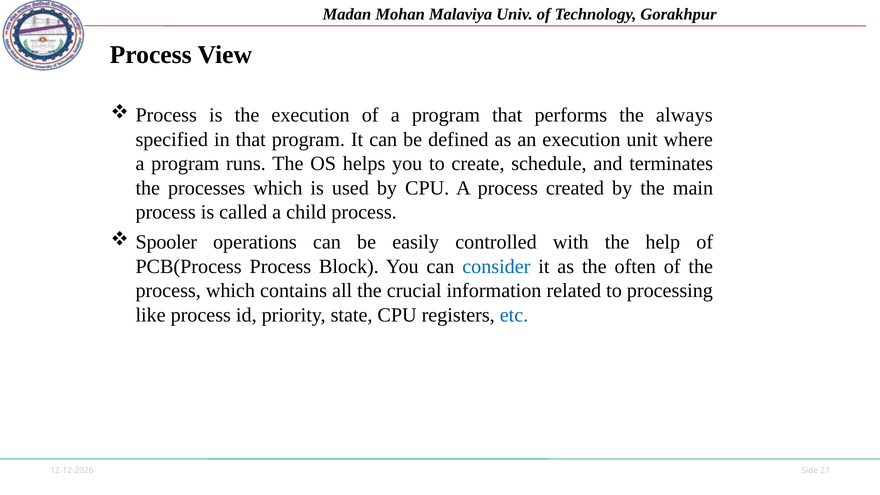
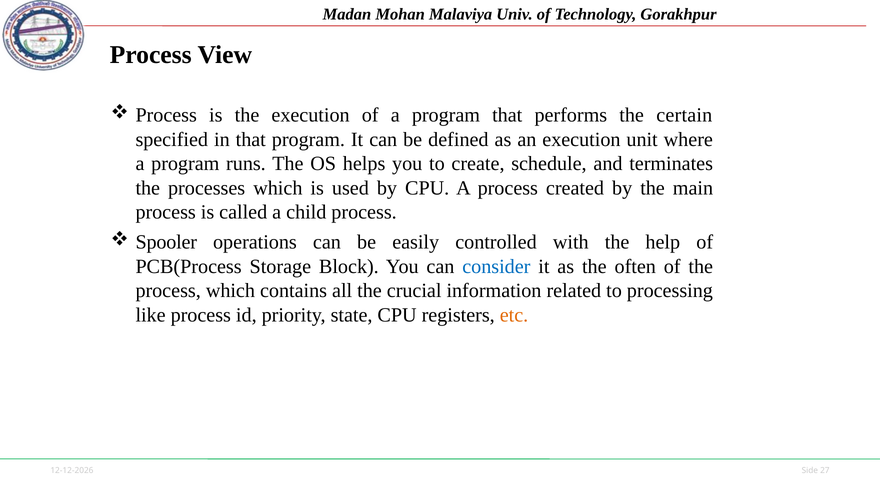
always: always -> certain (684, 115)
PCB(Process Process: Process -> Storage (280, 266)
etc colour: blue -> orange (514, 315)
